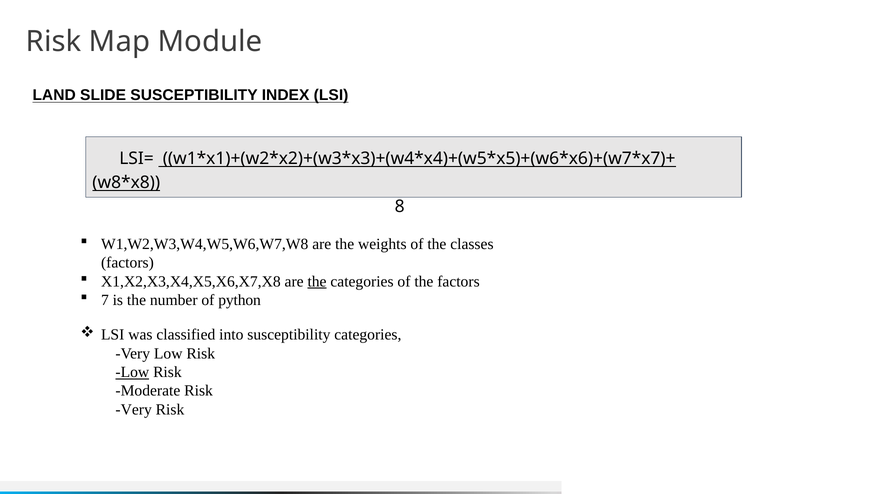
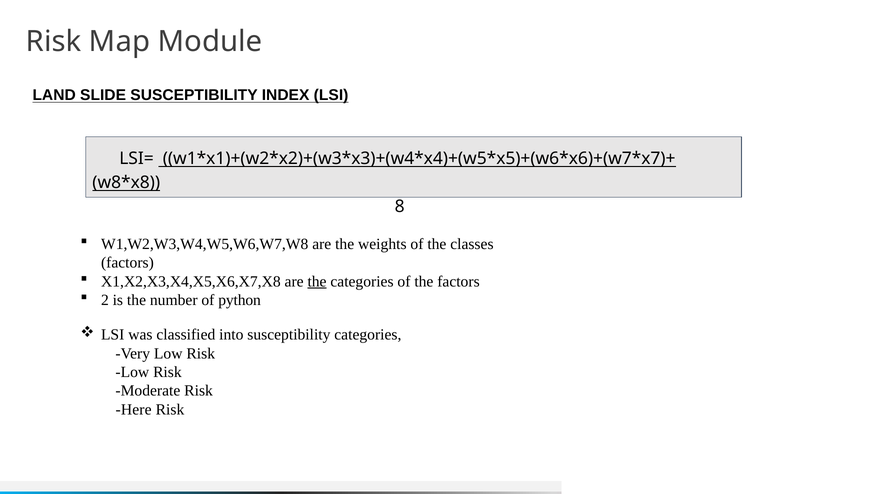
7: 7 -> 2 (105, 300)
Low underline: present -> none (132, 372)
Very: Very -> Here (134, 410)
